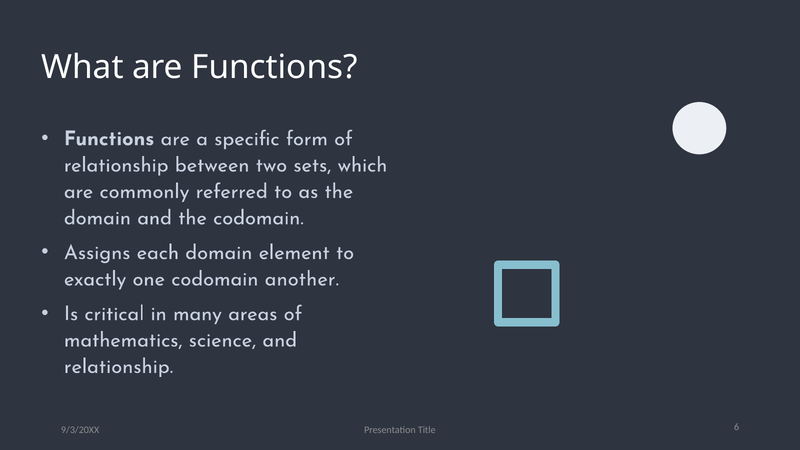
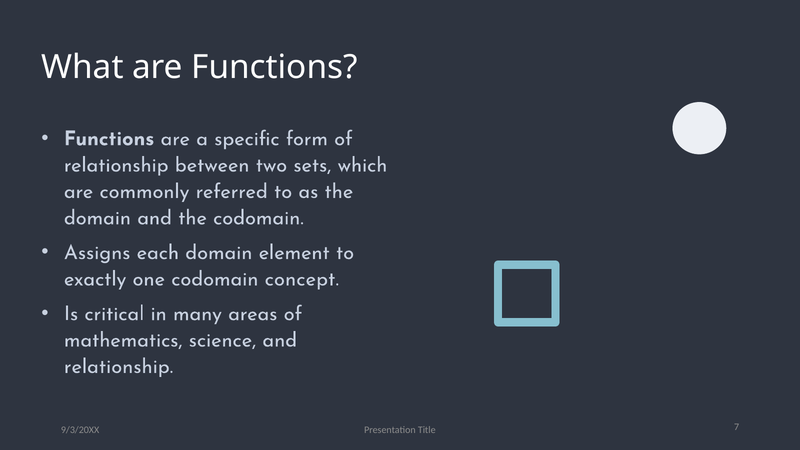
another: another -> concept (302, 279)
6: 6 -> 7 (737, 427)
